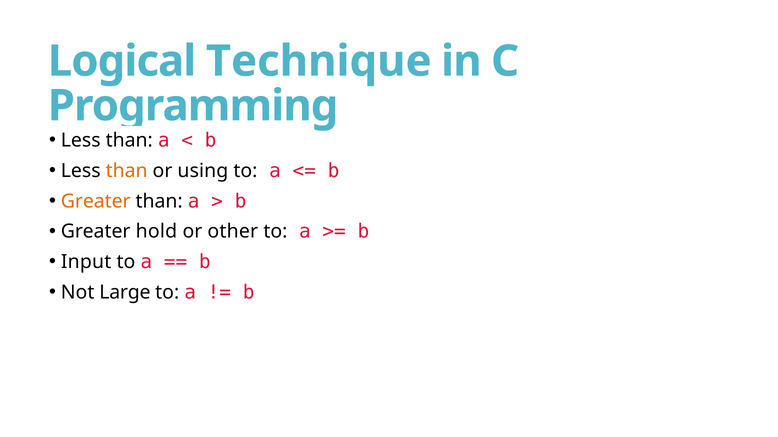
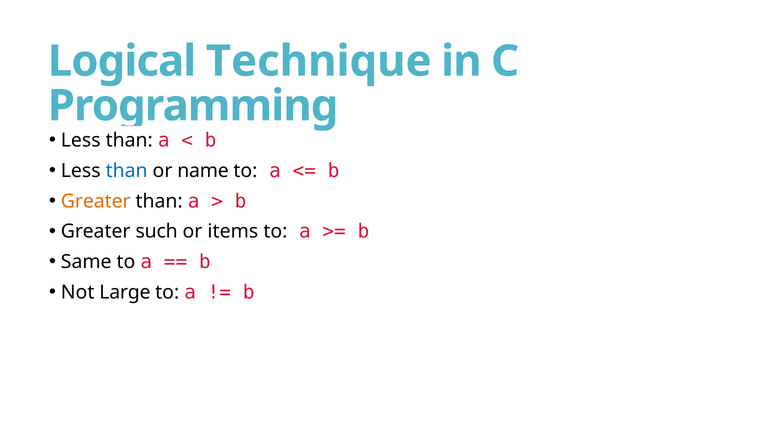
than colour: orange -> blue (127, 171)
using: using -> name (203, 171)
hold: hold -> such (157, 232)
other: other -> items (233, 232)
Input: Input -> Same (86, 262)
